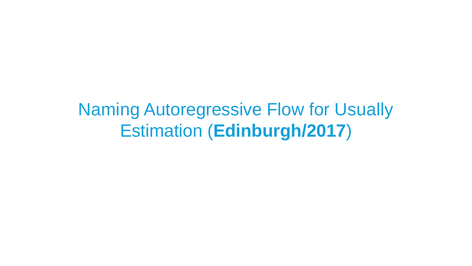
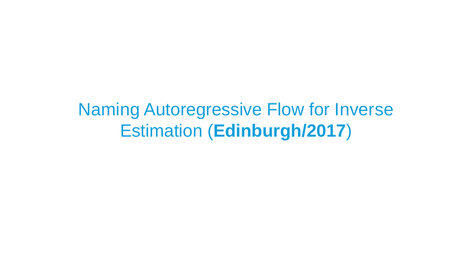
Usually: Usually -> Inverse (364, 109)
